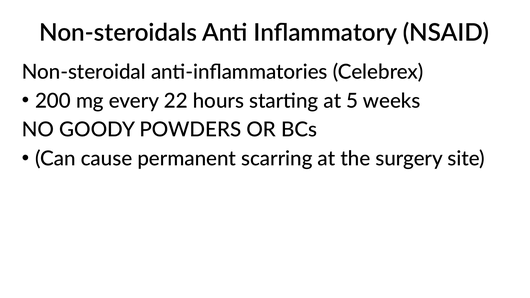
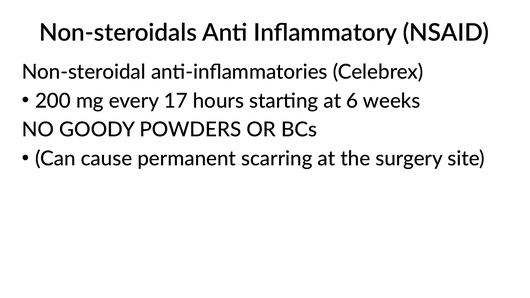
22: 22 -> 17 (176, 101)
5: 5 -> 6 (352, 101)
